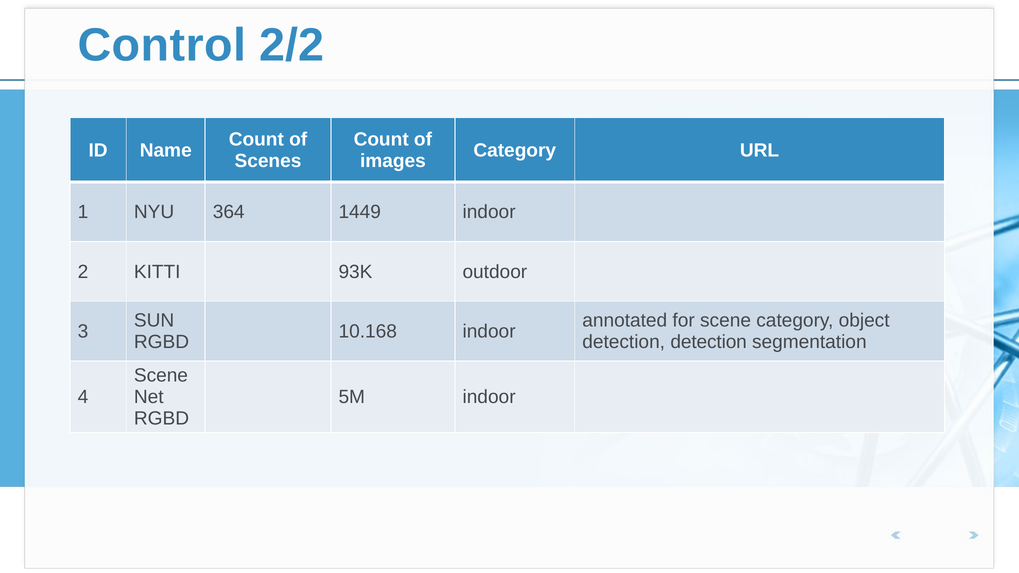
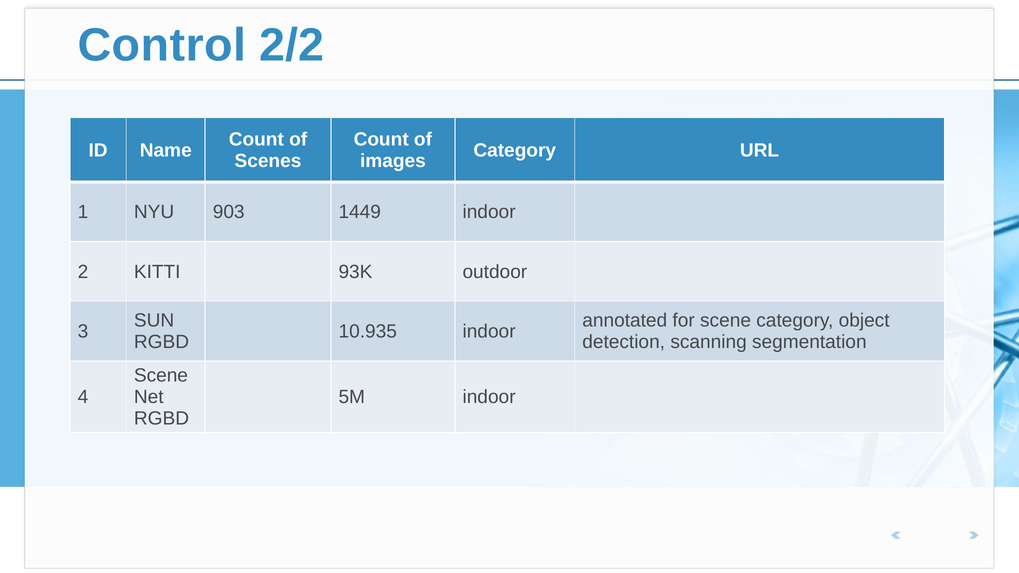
364: 364 -> 903 (229, 212)
10.168: 10.168 -> 10.935 (368, 331)
detection detection: detection -> scanning (709, 342)
